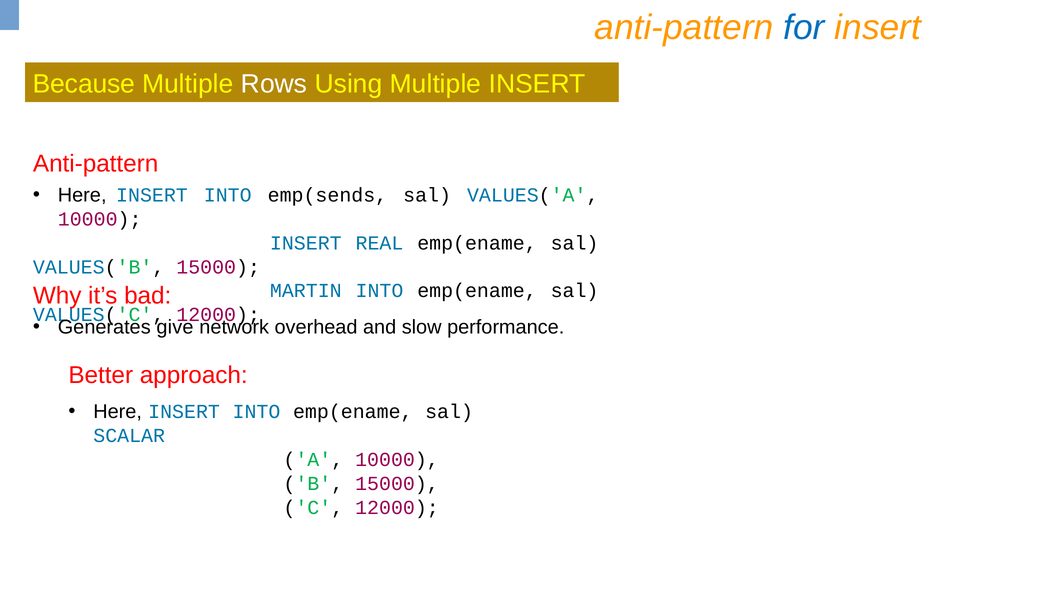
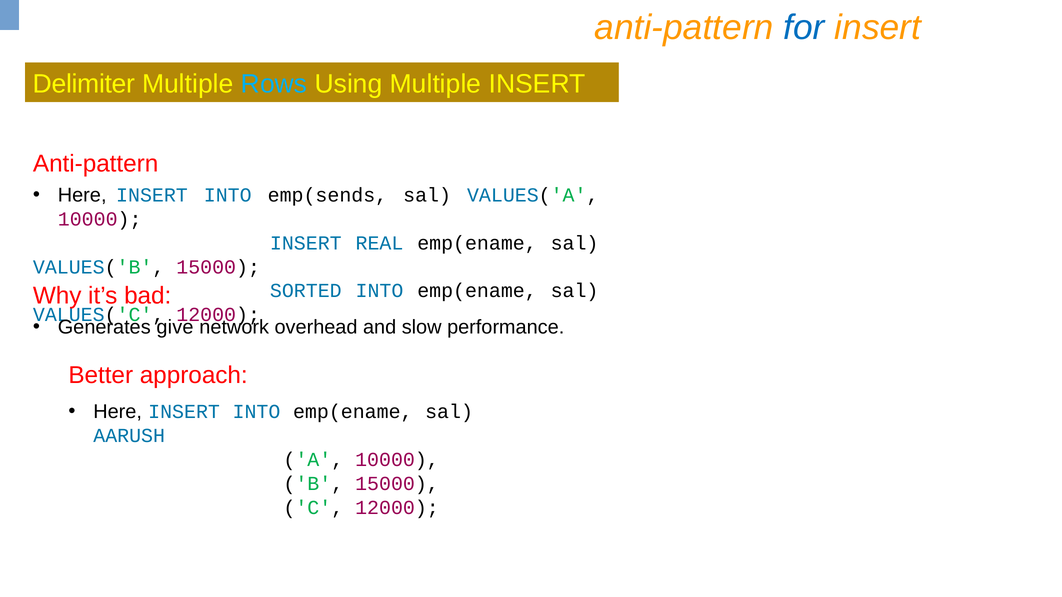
Because: Because -> Delimiter (84, 84)
Rows colour: white -> light blue (274, 84)
MARTIN: MARTIN -> SORTED (306, 291)
SCALAR: SCALAR -> AARUSH (129, 436)
